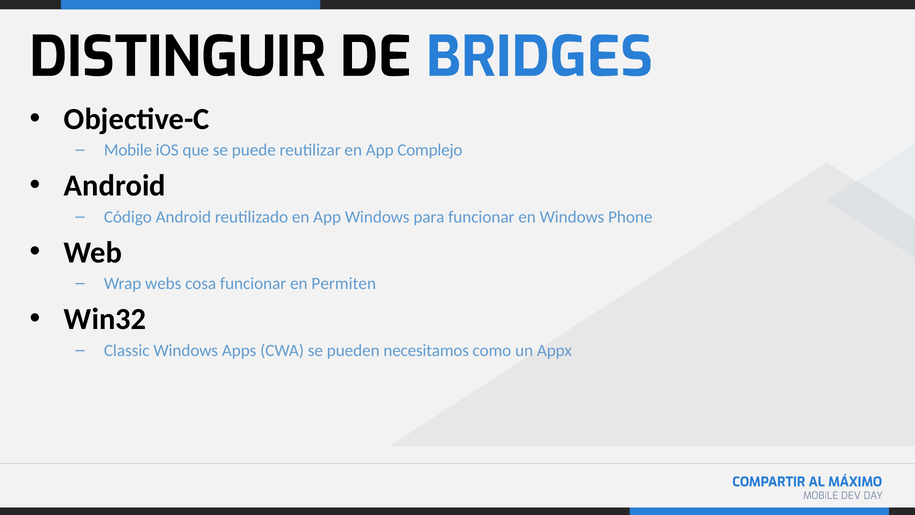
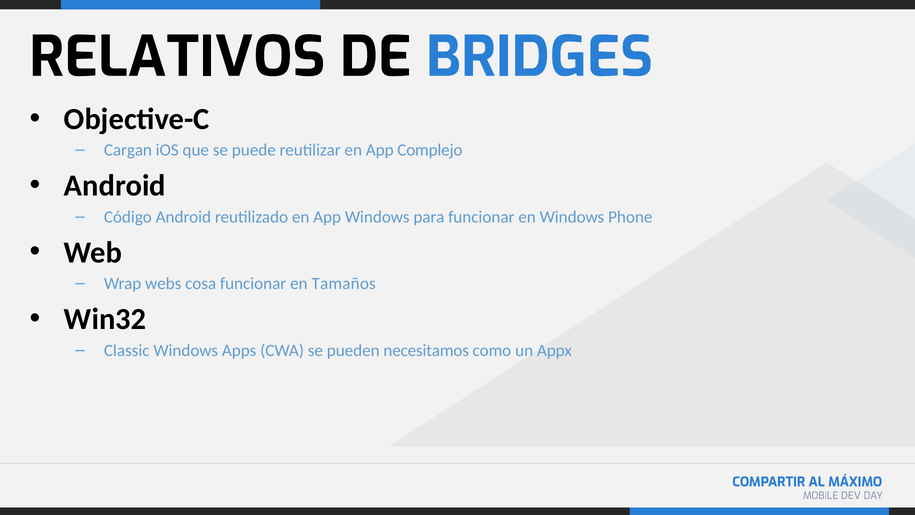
DISTINGUIR: DISTINGUIR -> RELATIVOS (177, 57)
Mobile: Mobile -> Cargan (128, 150)
Permiten: Permiten -> Tamaños (344, 284)
